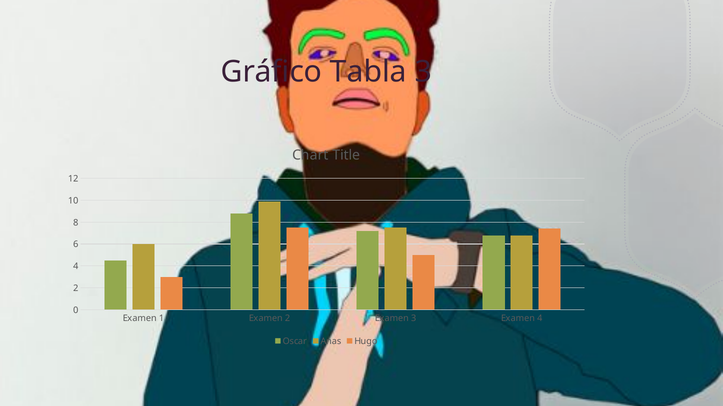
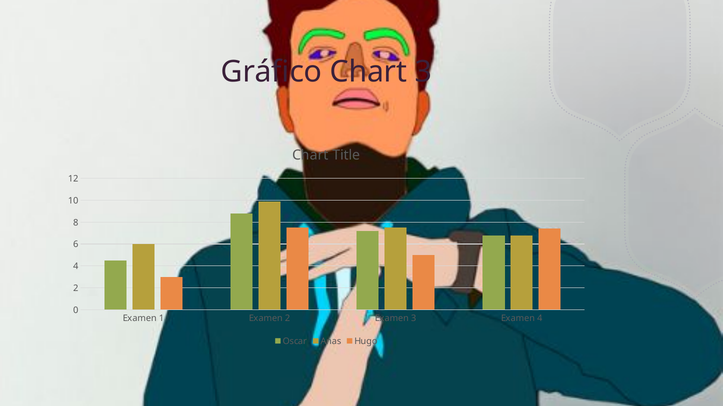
Gráfico Tabla: Tabla -> Chart (369, 72)
